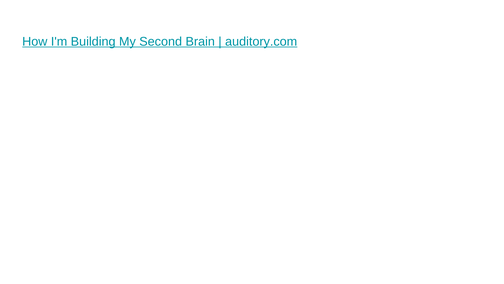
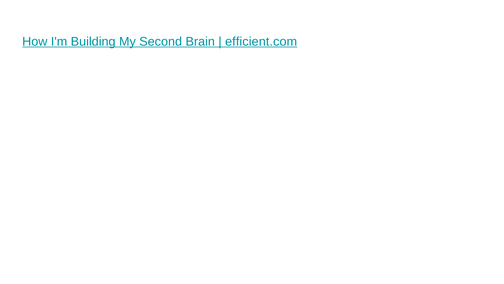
auditory.com: auditory.com -> efficient.com (261, 41)
